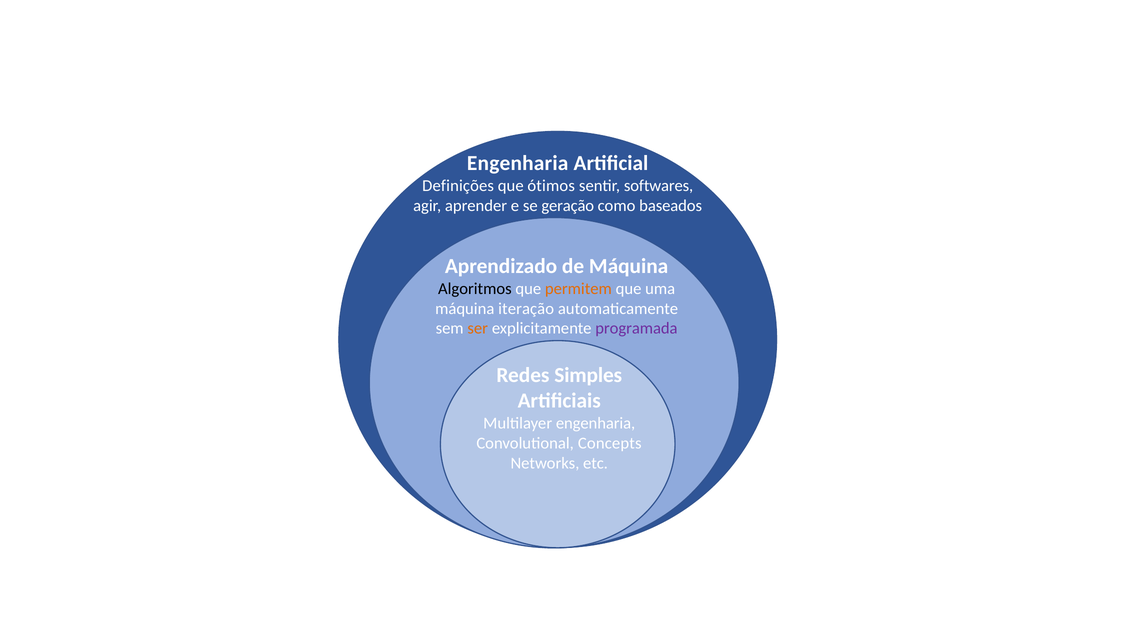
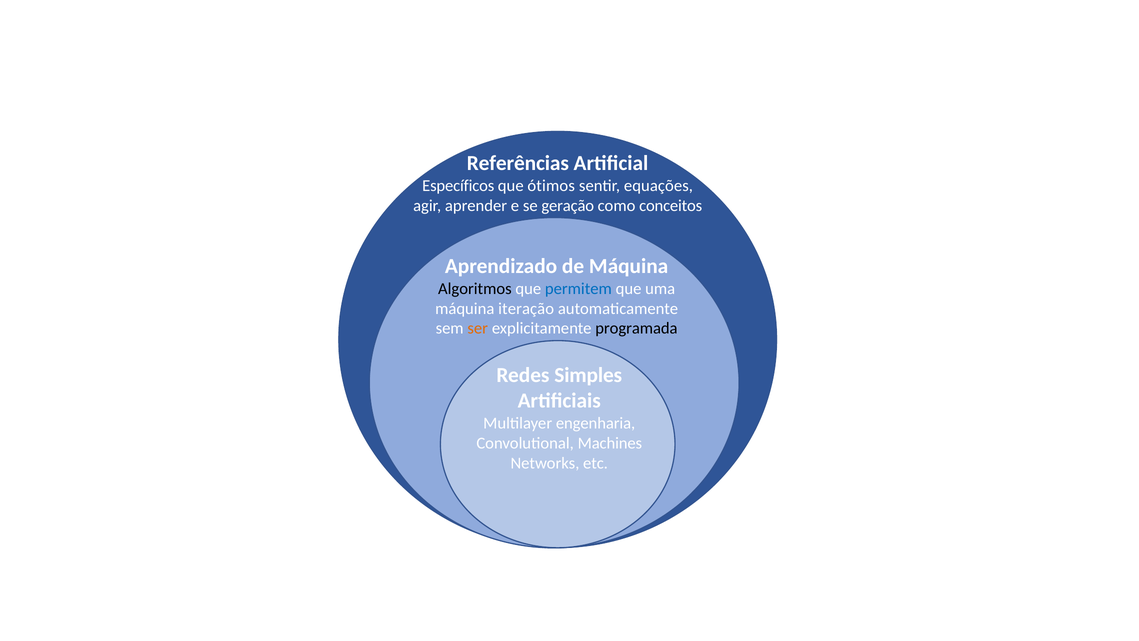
Engenharia: Engenharia -> Referências (518, 163)
Definições: Definições -> Específicos (458, 186)
softwares: softwares -> equações (658, 186)
baseados: baseados -> conceitos (671, 206)
permitem colour: orange -> blue (578, 288)
programada colour: purple -> black (636, 328)
Concepts: Concepts -> Machines (610, 443)
